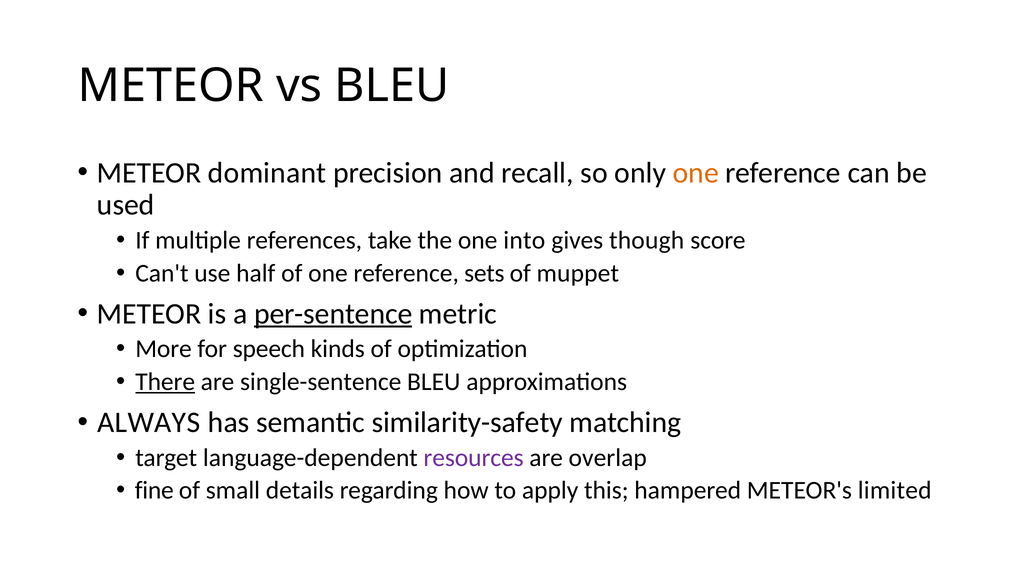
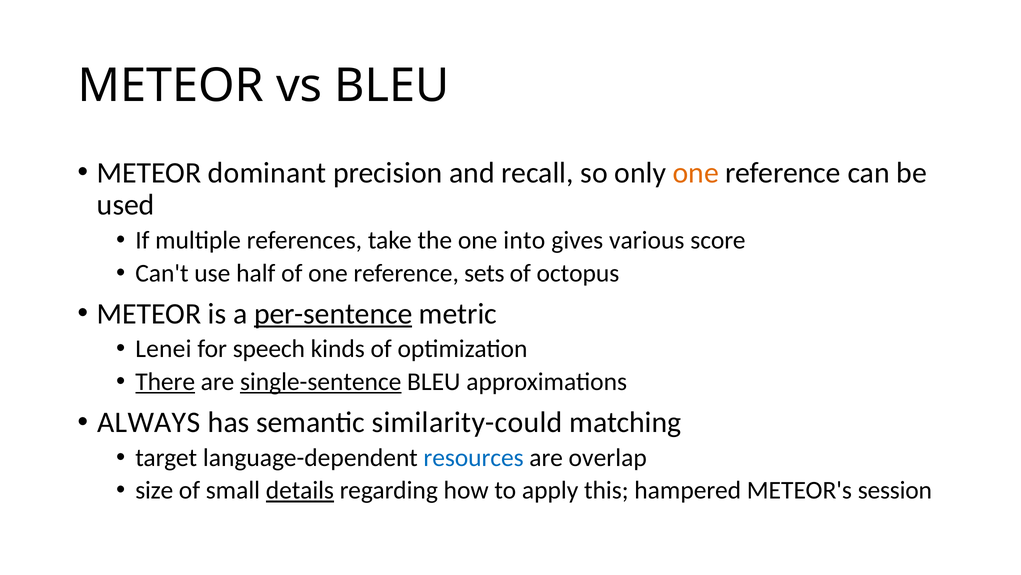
though: though -> various (647, 240)
muppet: muppet -> octopus (578, 273)
More: More -> Lenei (163, 349)
single-sentence underline: none -> present (321, 381)
similarity-safety: similarity-safety -> similarity-could (467, 422)
resources colour: purple -> blue (474, 457)
fine: fine -> size (154, 490)
details underline: none -> present (300, 490)
limited: limited -> session (895, 490)
